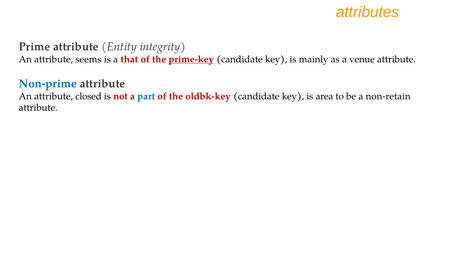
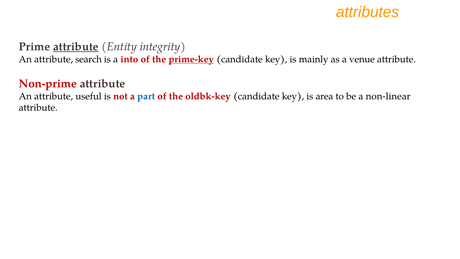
attribute underline: none -> present (76, 47)
seems: seems -> search (89, 59)
that: that -> into (129, 59)
Non-prime colour: blue -> red (48, 84)
closed: closed -> useful (89, 96)
non-retain: non-retain -> non-linear (388, 96)
